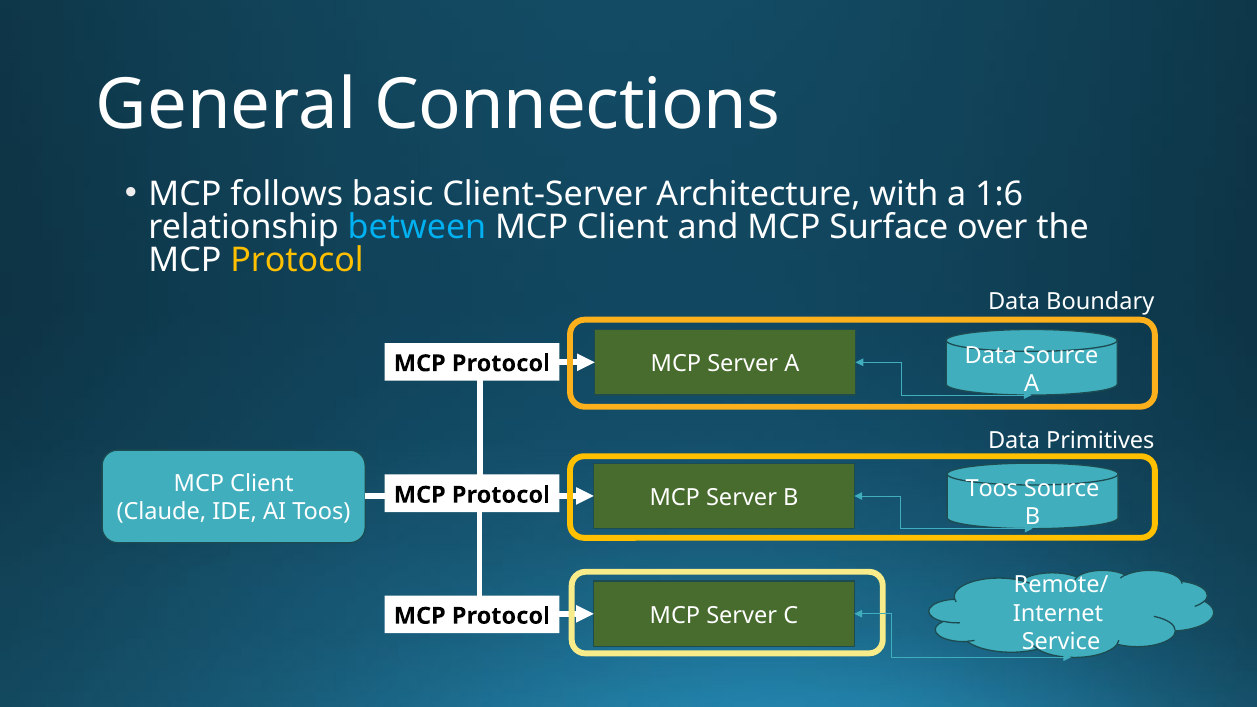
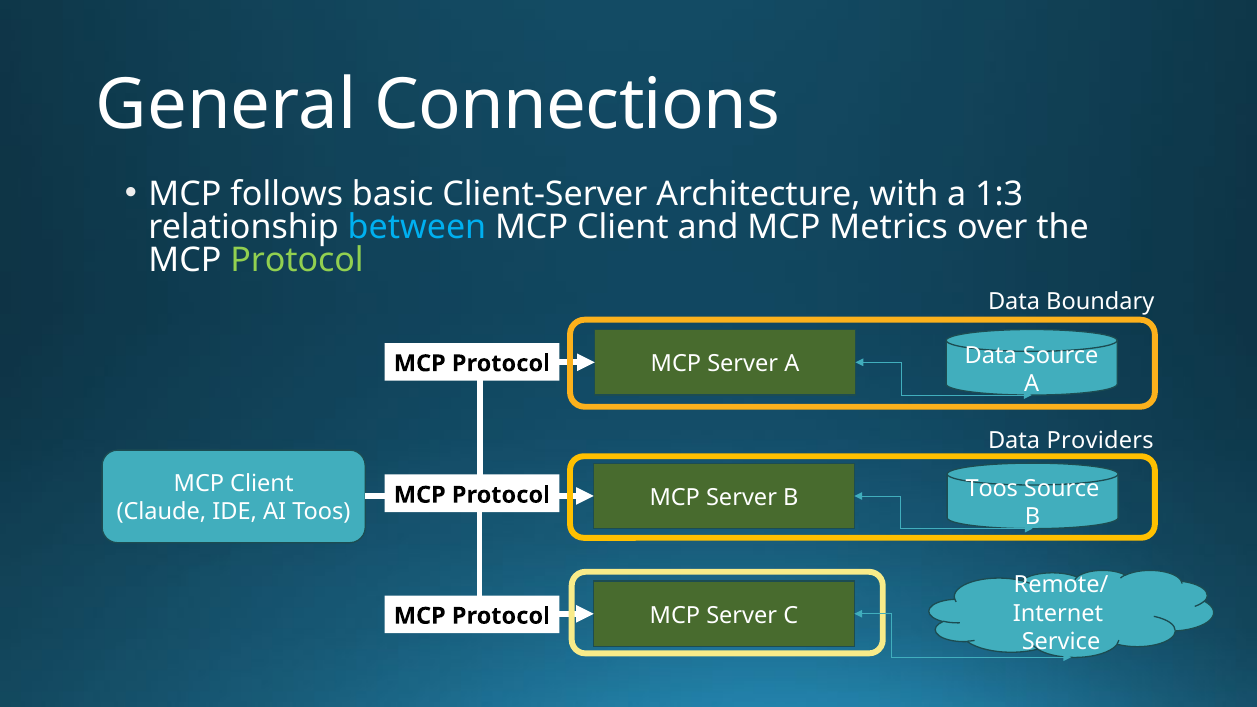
1:6: 1:6 -> 1:3 (999, 194)
Surface: Surface -> Metrics (889, 227)
Protocol colour: yellow -> light green (297, 260)
Primitives: Primitives -> Providers (1100, 441)
